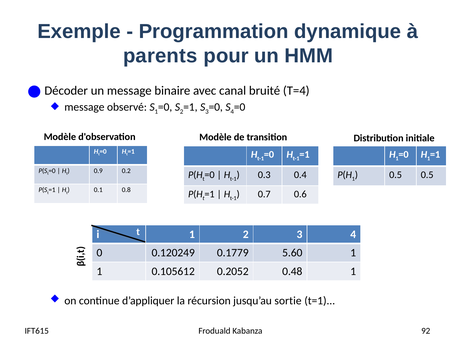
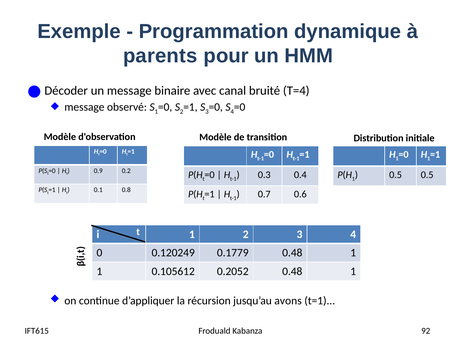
0.1779 5.60: 5.60 -> 0.48 (292, 253)
sortie: sortie -> avons (288, 301)
